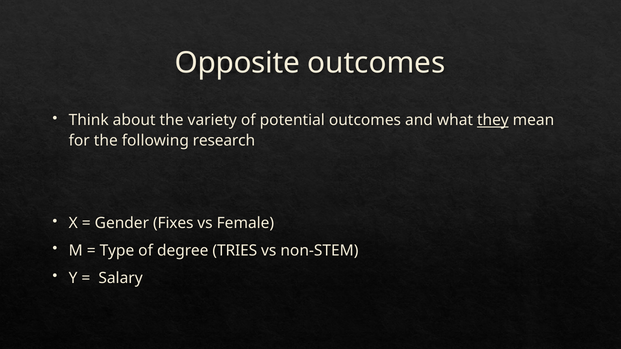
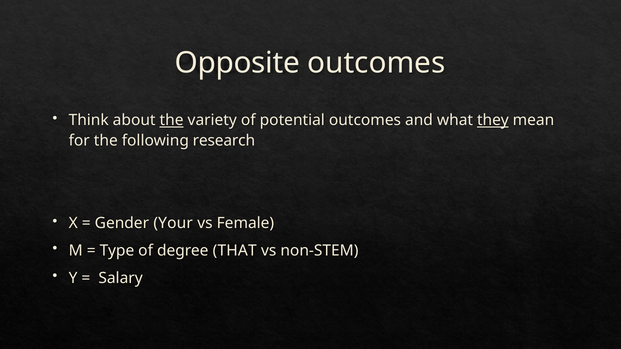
the underline: none -> present (172, 120)
Fixes: Fixes -> Your (173, 223)
TRIES: TRIES -> THAT (235, 251)
